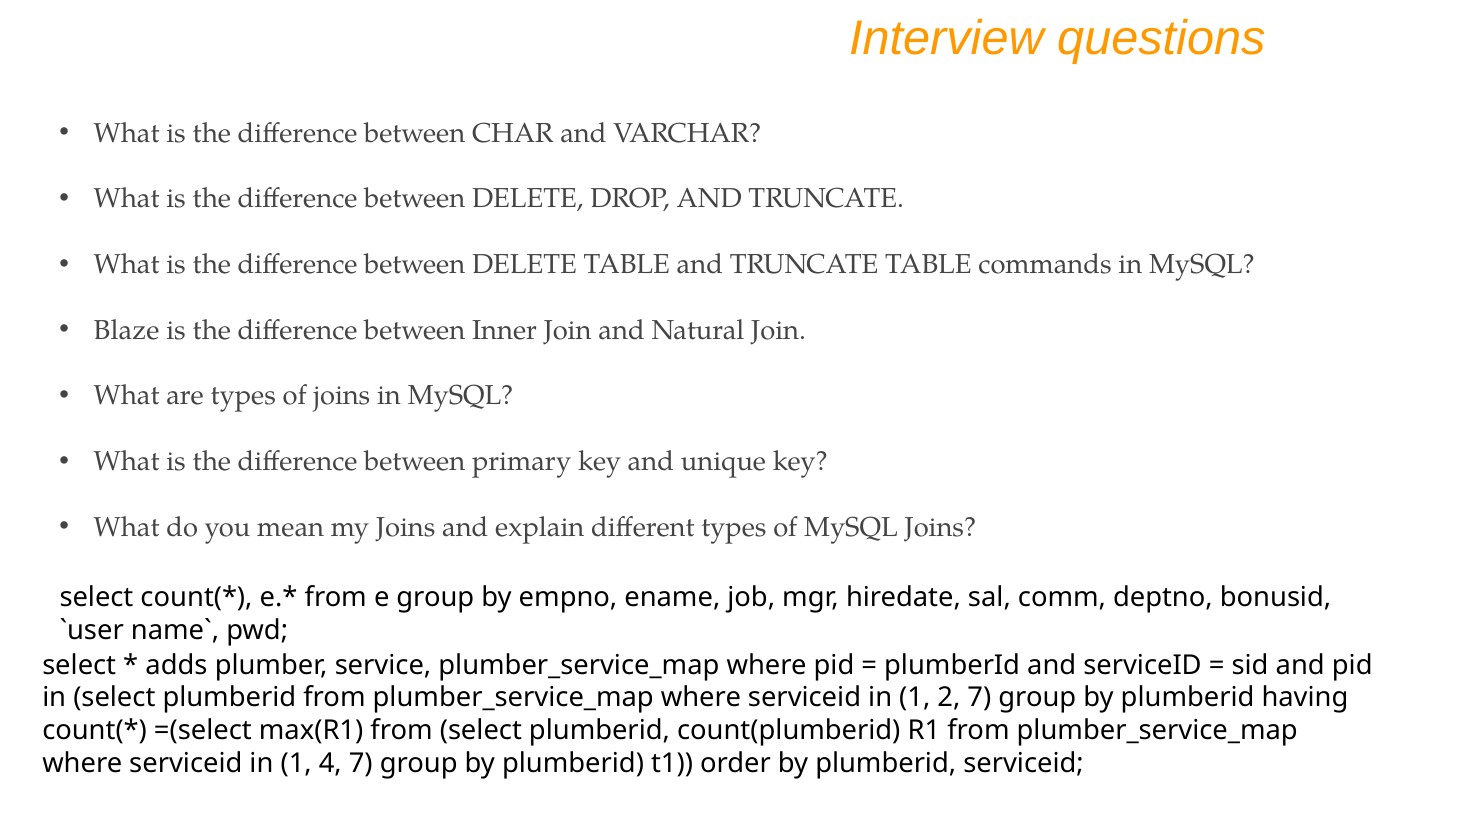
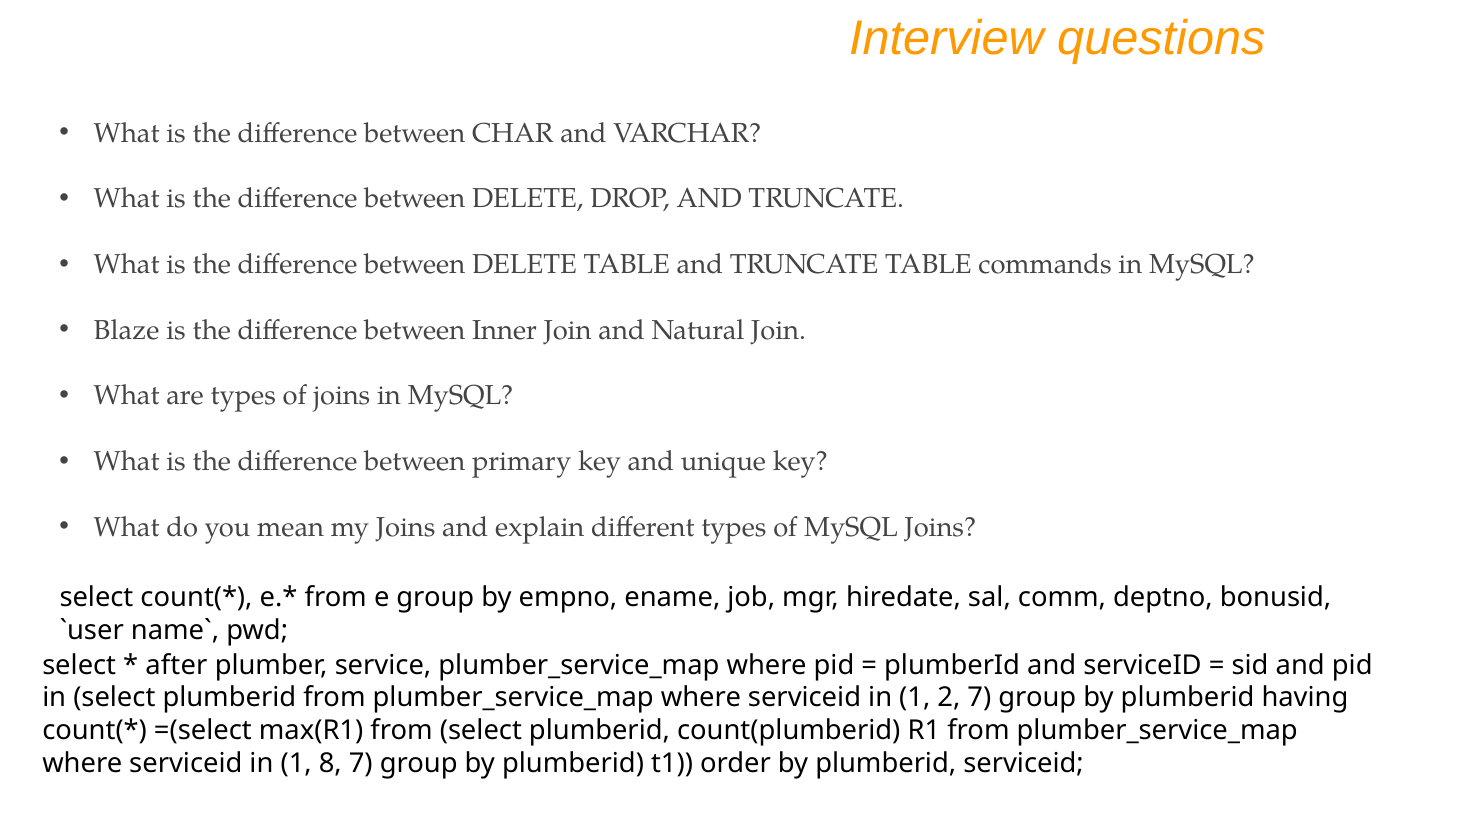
adds: adds -> after (176, 665)
4: 4 -> 8 (330, 763)
